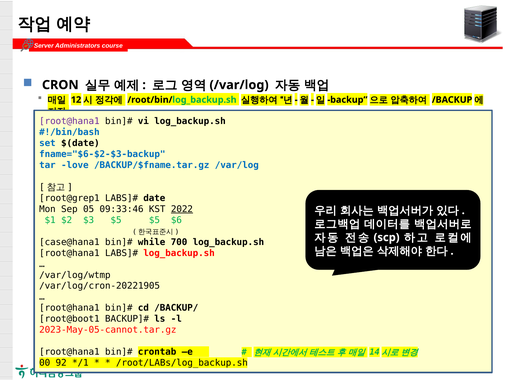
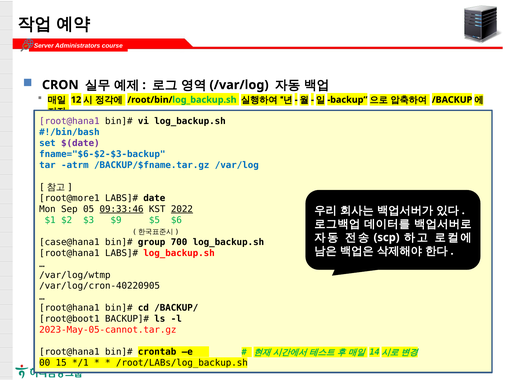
$(date colour: black -> purple (80, 143)
love: love -> atrm (75, 165)
root@grep1: root@grep1 -> root@more1 (69, 198)
09:33:46 underline: none -> present (122, 209)
$3 $5: $5 -> $9 (116, 220)
while: while -> group (152, 242)
/var/log/cron-20221905: /var/log/cron-20221905 -> /var/log/cron-40220905 (100, 286)
92: 92 -> 15 (61, 362)
